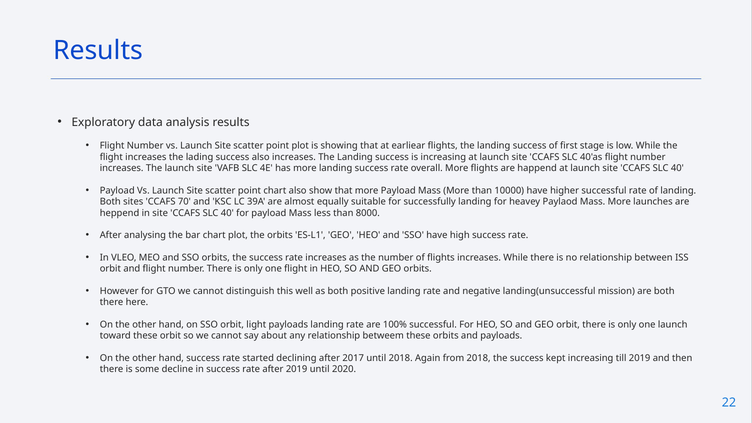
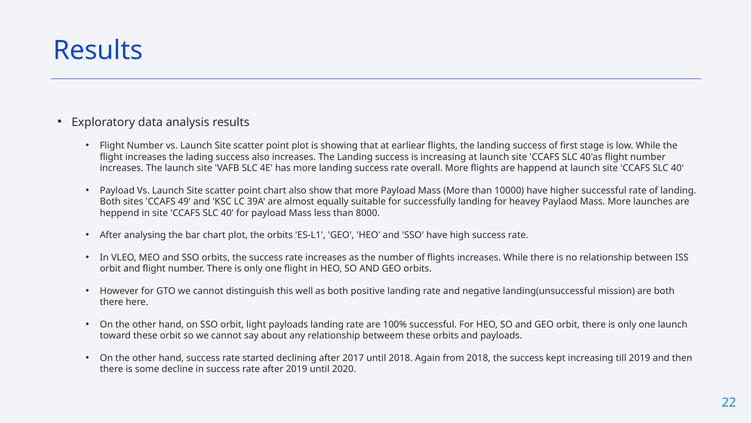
70: 70 -> 49 (184, 202)
